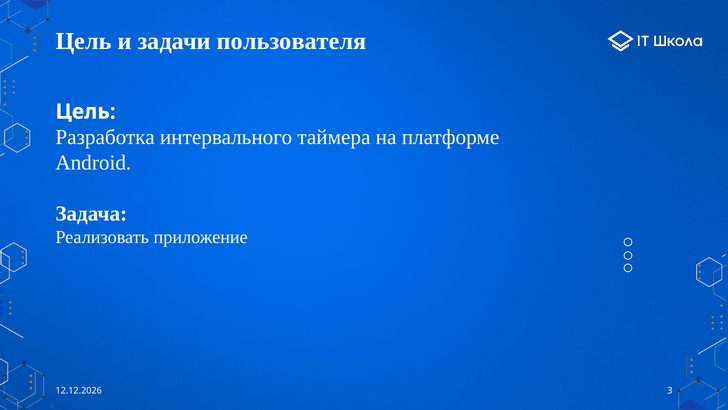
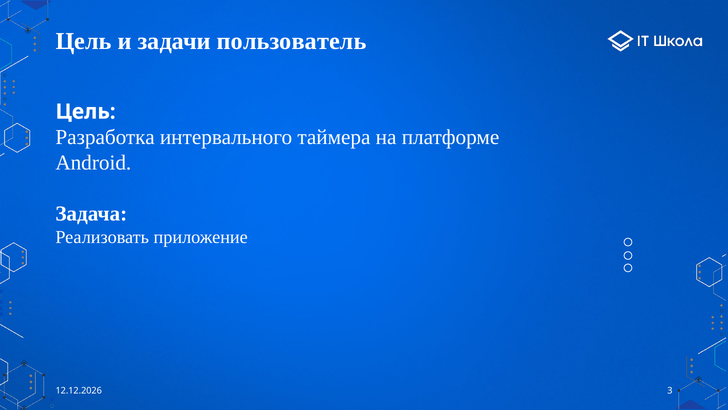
пользователя: пользователя -> пользователь (292, 41)
